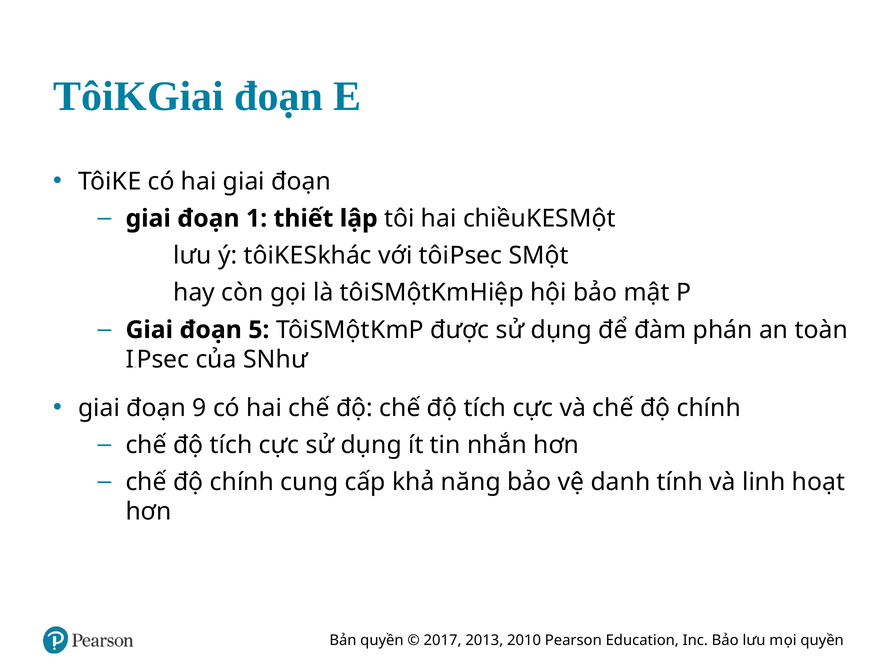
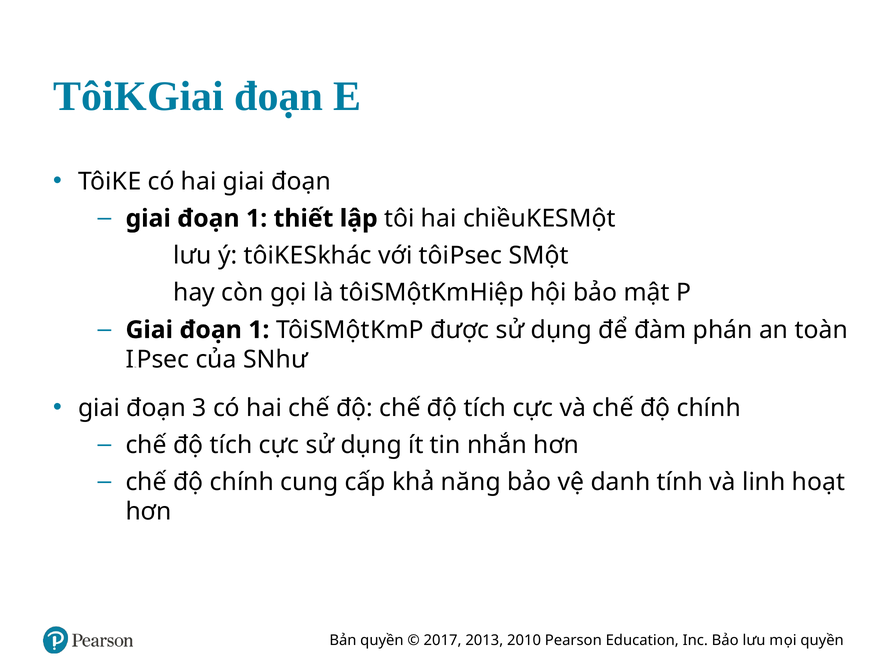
5: 5 -> 1 (259, 330)
9: 9 -> 3 (200, 408)
